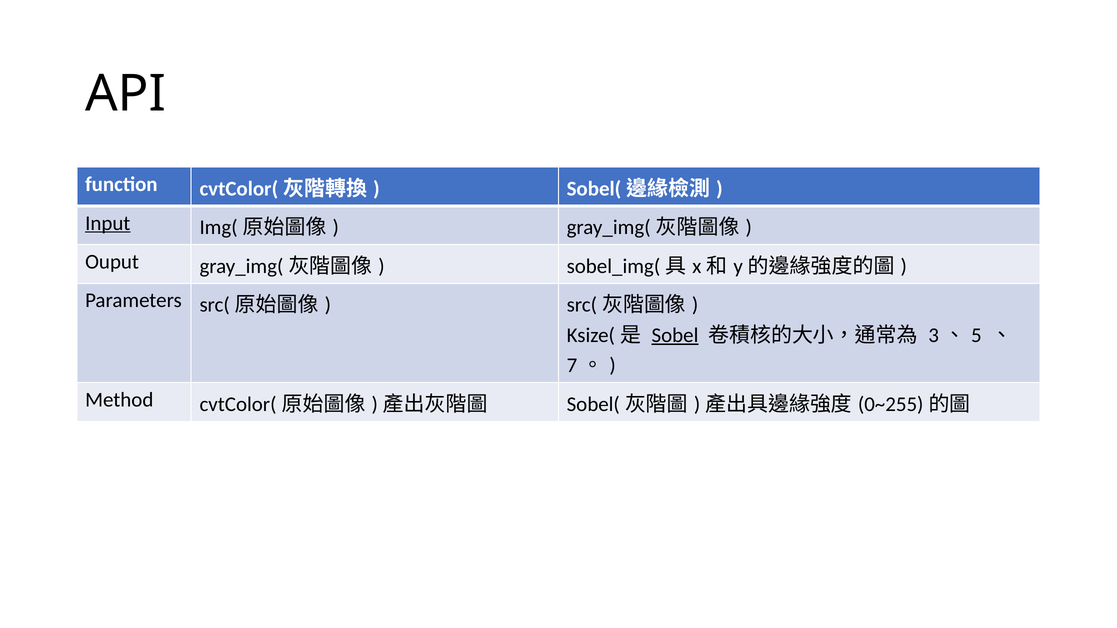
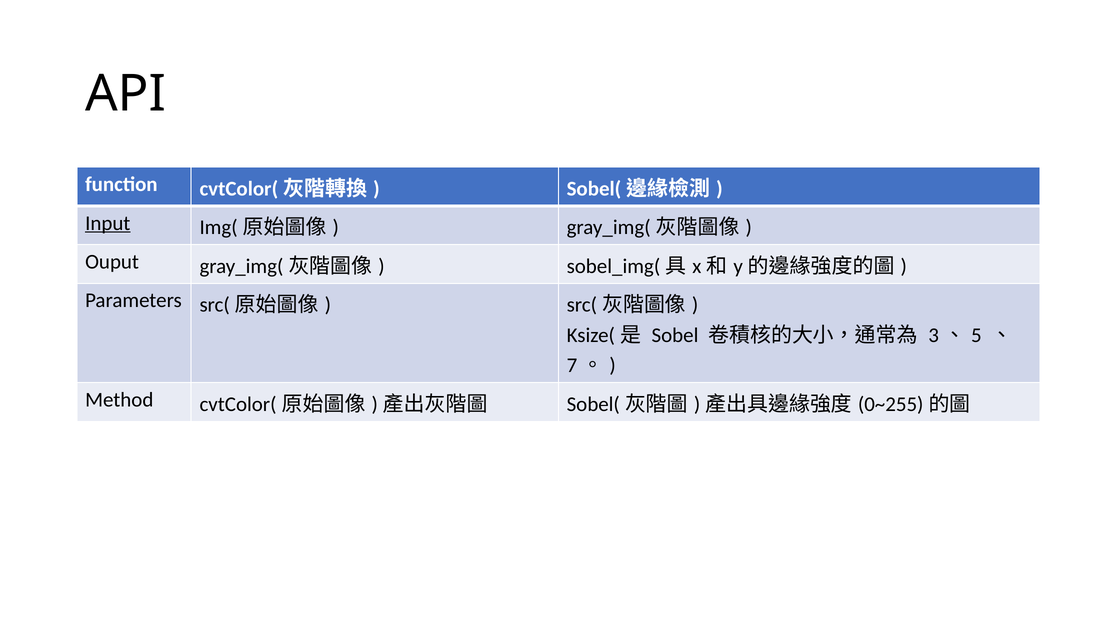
Sobel underline: present -> none (675, 335)
